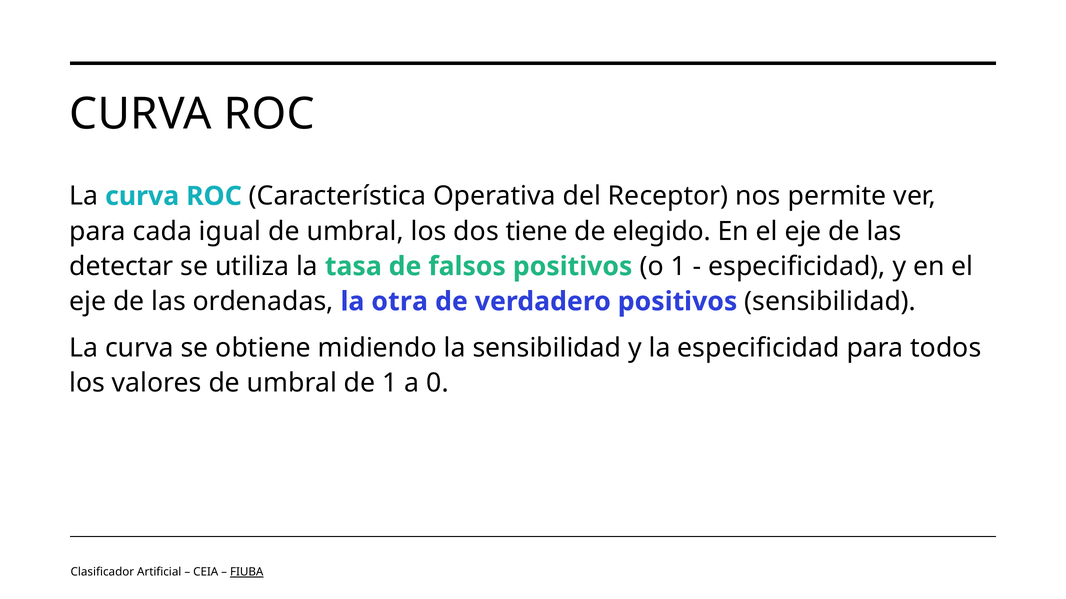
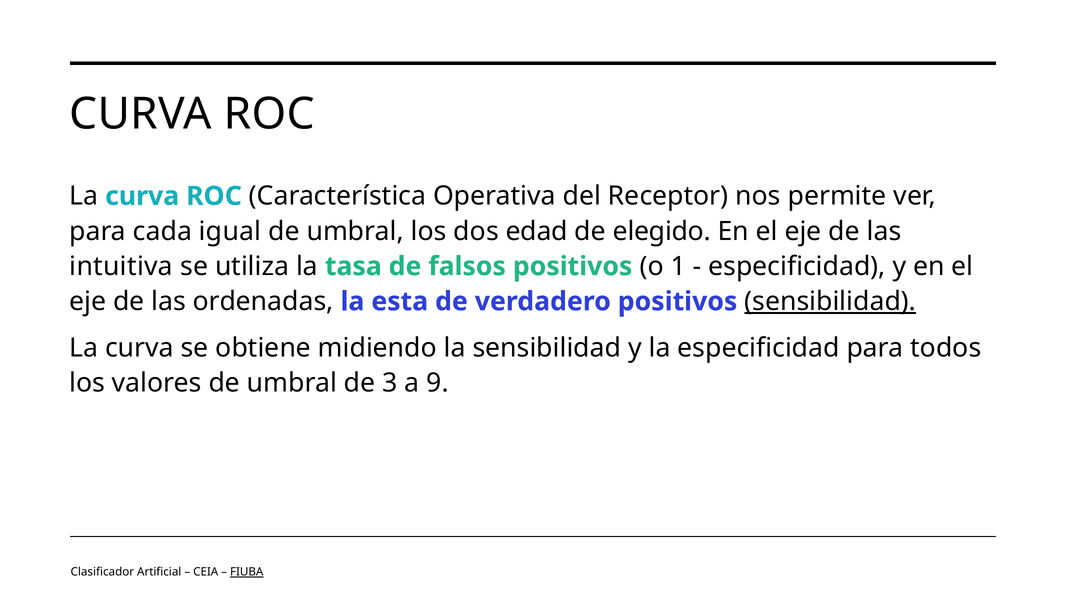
tiene: tiene -> edad (537, 232)
detectar: detectar -> intuitiva (121, 267)
otra: otra -> esta (400, 302)
sensibilidad underline: none -> present (830, 302)
de 1: 1 -> 3 (390, 383)
0: 0 -> 9 (437, 383)
